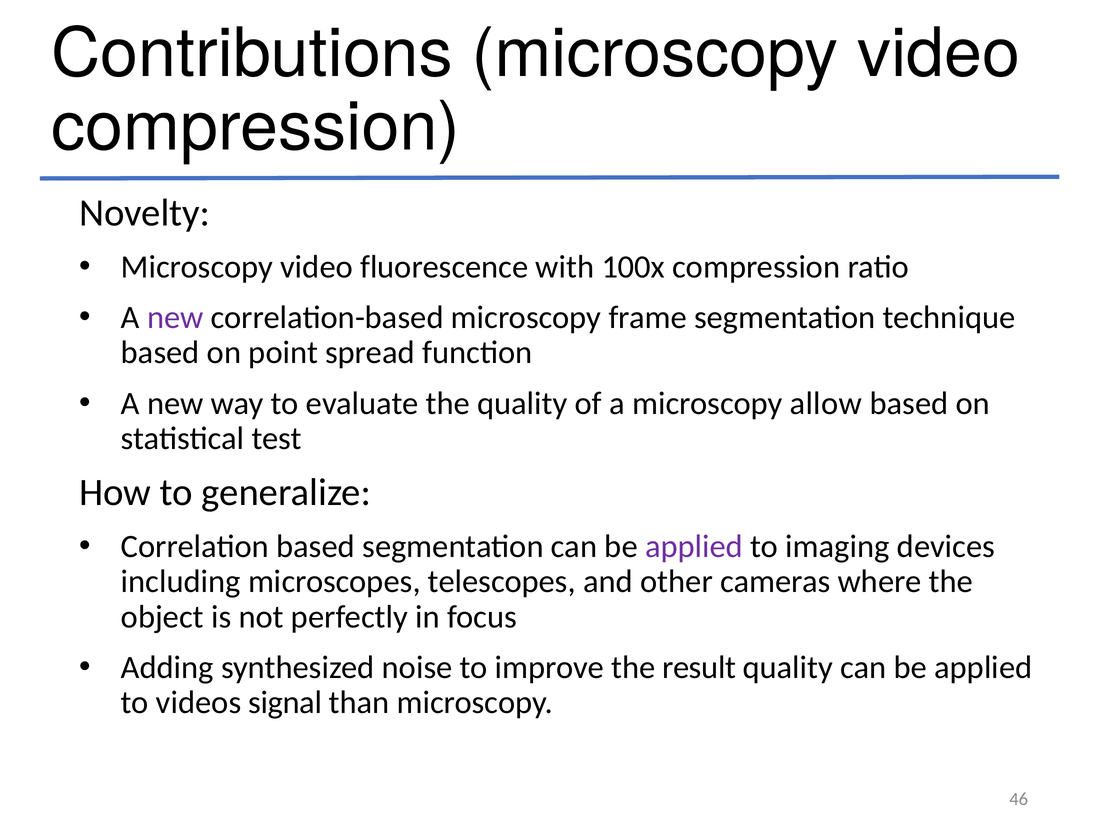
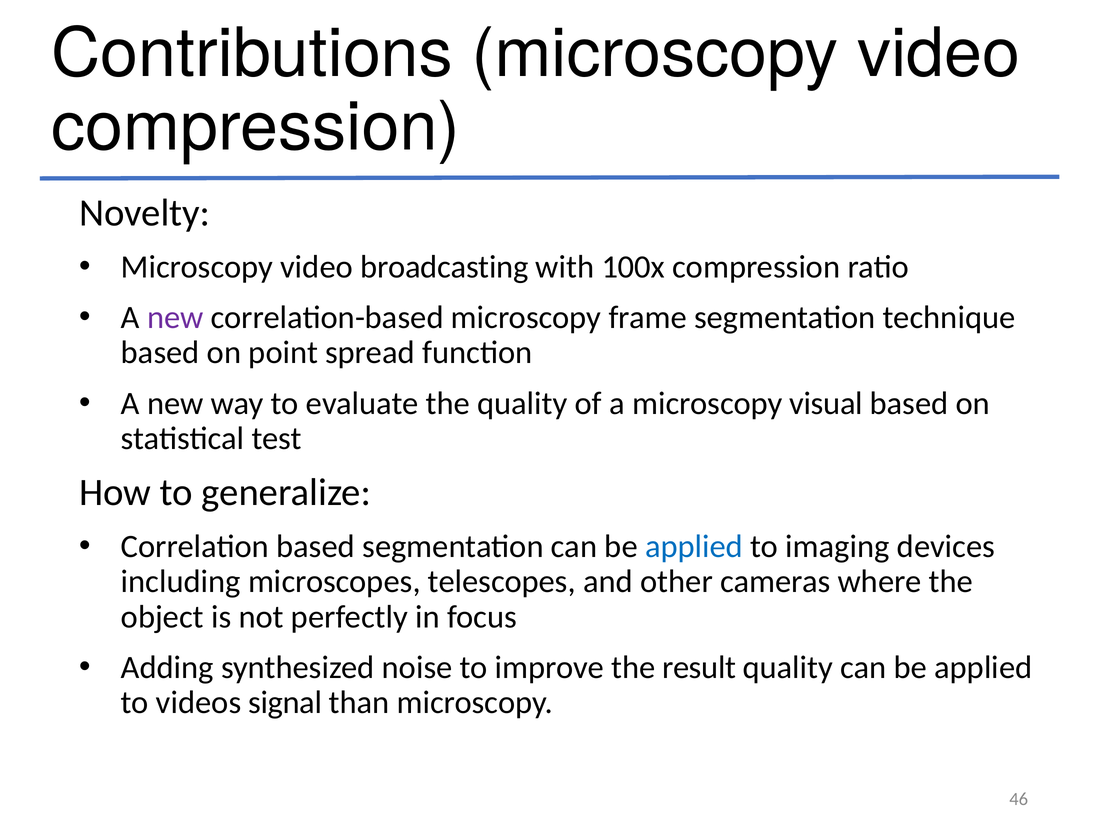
fluorescence: fluorescence -> broadcasting (444, 267)
allow: allow -> visual (826, 403)
applied colour: purple -> blue (694, 546)
